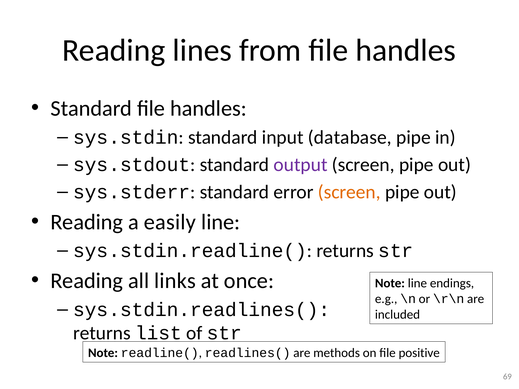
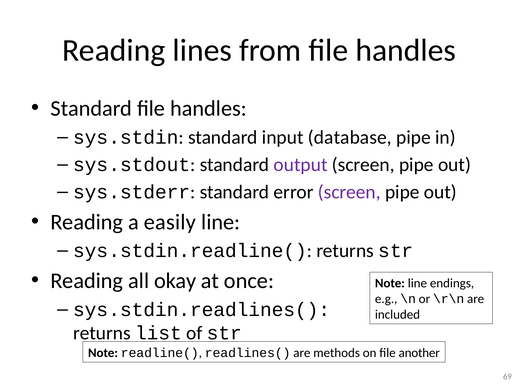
screen colour: orange -> purple (349, 192)
links: links -> okay (175, 281)
positive: positive -> another (419, 353)
